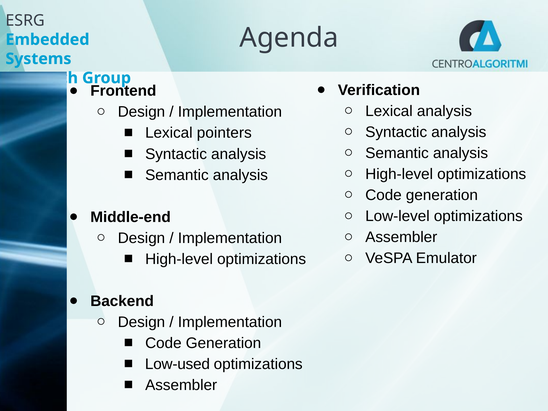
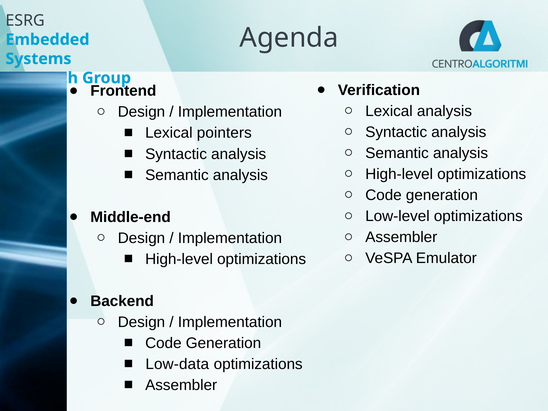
Low-used: Low-used -> Low-data (177, 364)
